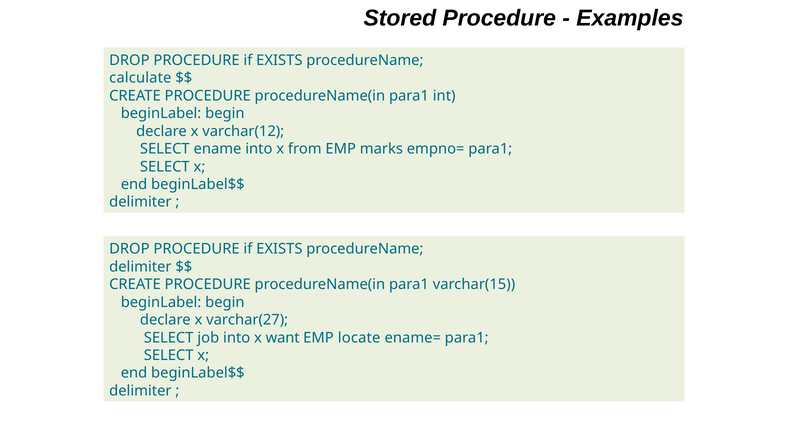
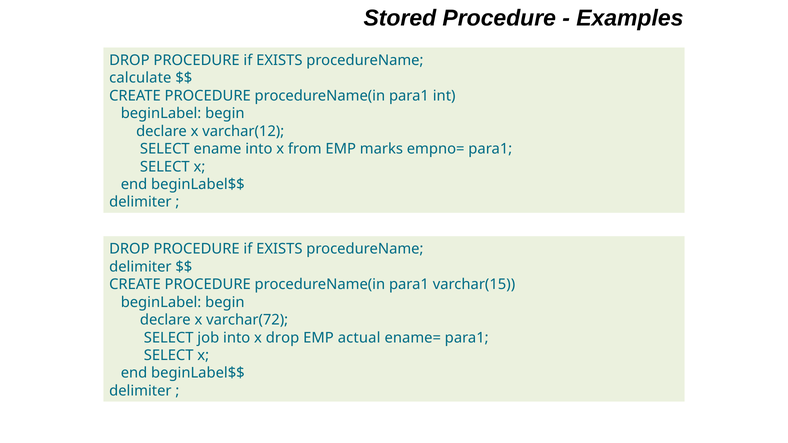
varchar(27: varchar(27 -> varchar(72 (247, 320)
x want: want -> drop (283, 338)
locate: locate -> actual (359, 338)
